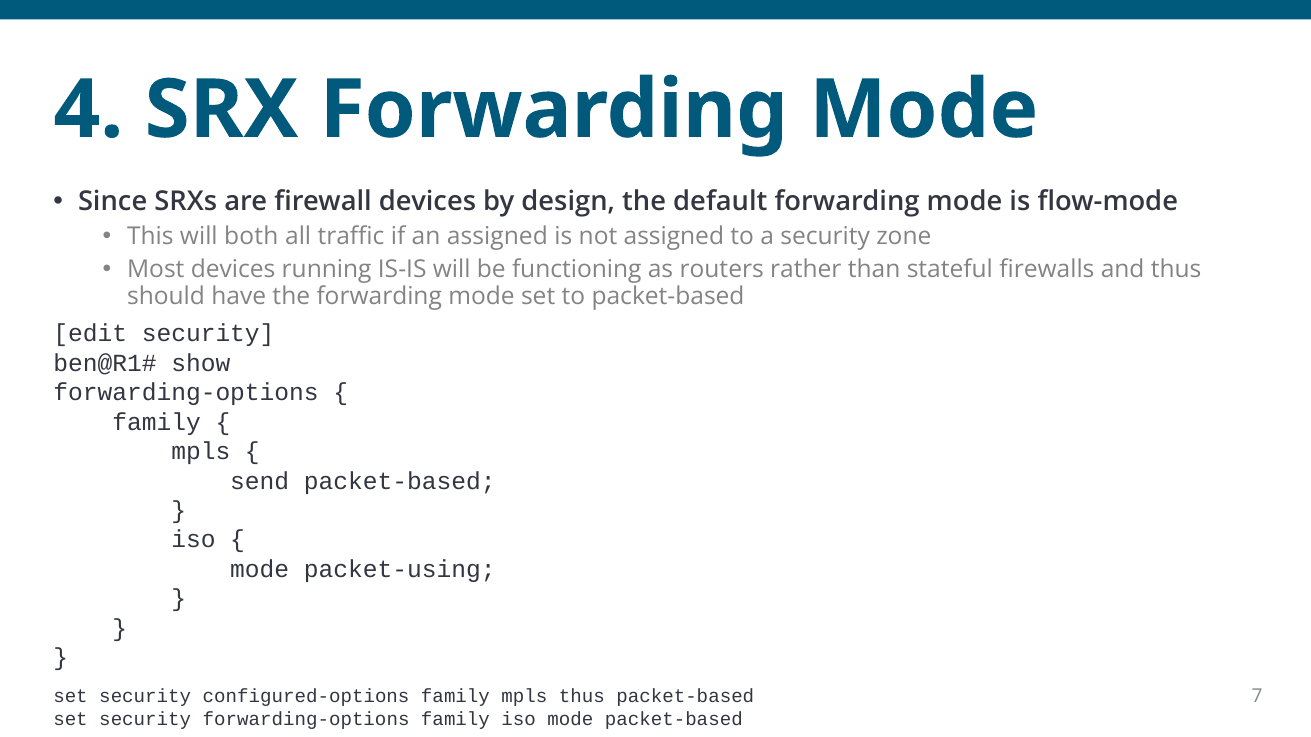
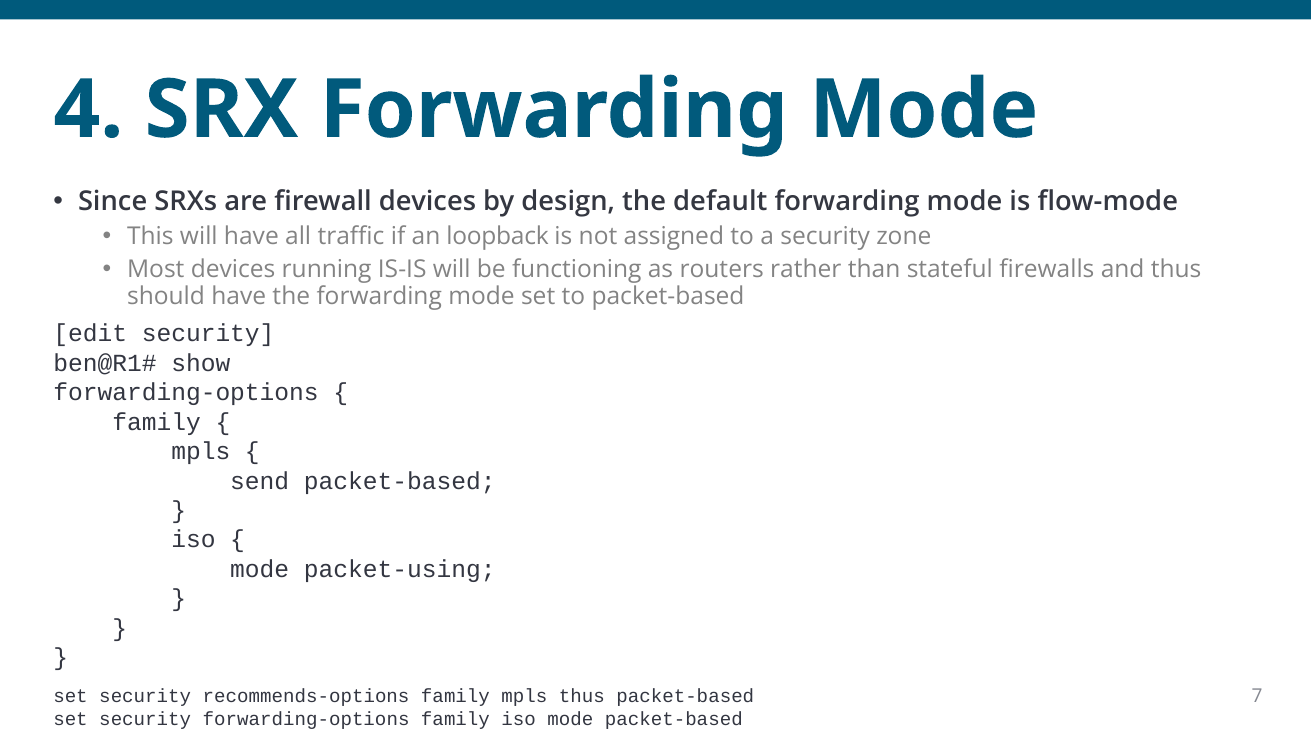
will both: both -> have (251, 236)
an assigned: assigned -> loopback (498, 236)
configured-options: configured-options -> recommends-options (306, 697)
